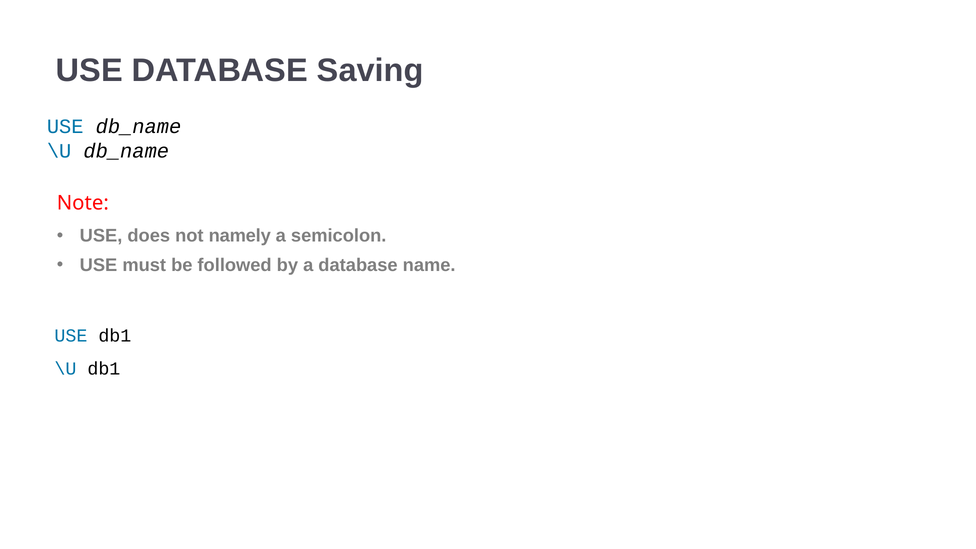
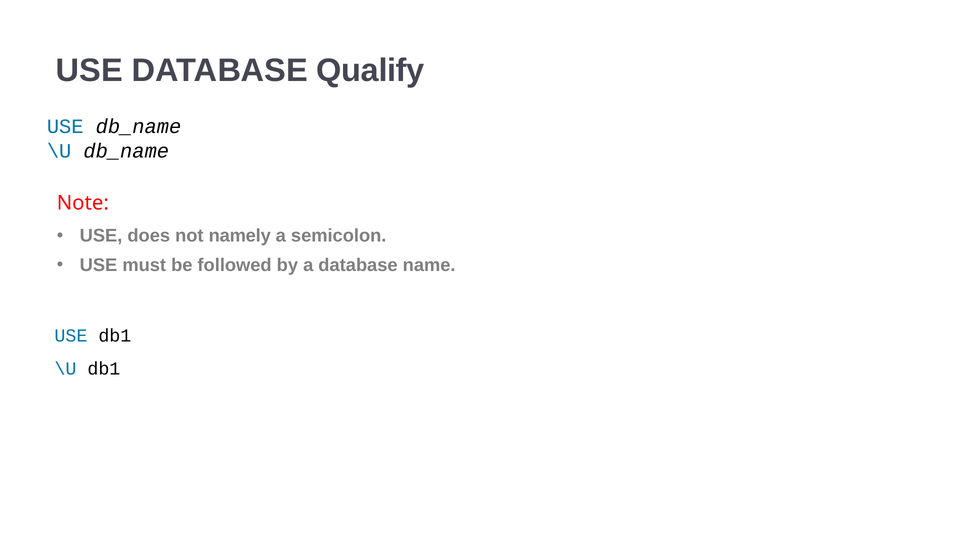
Saving: Saving -> Qualify (370, 71)
